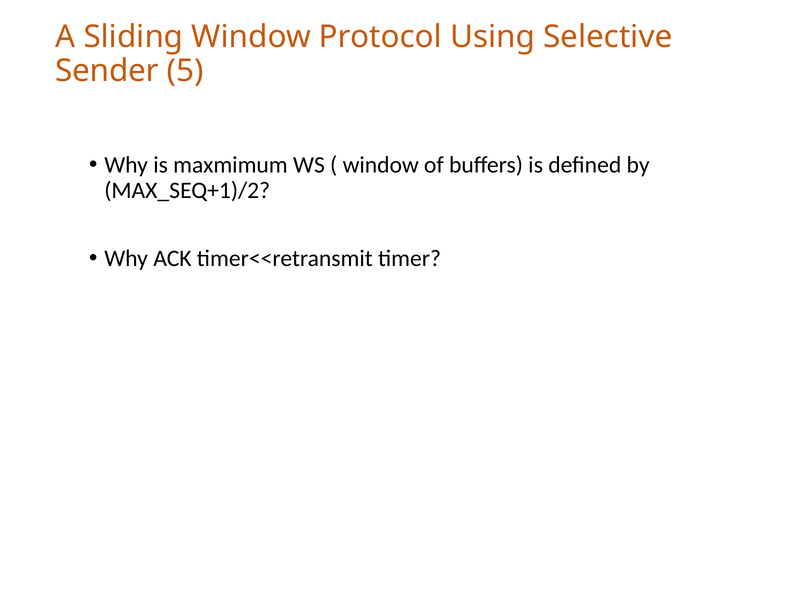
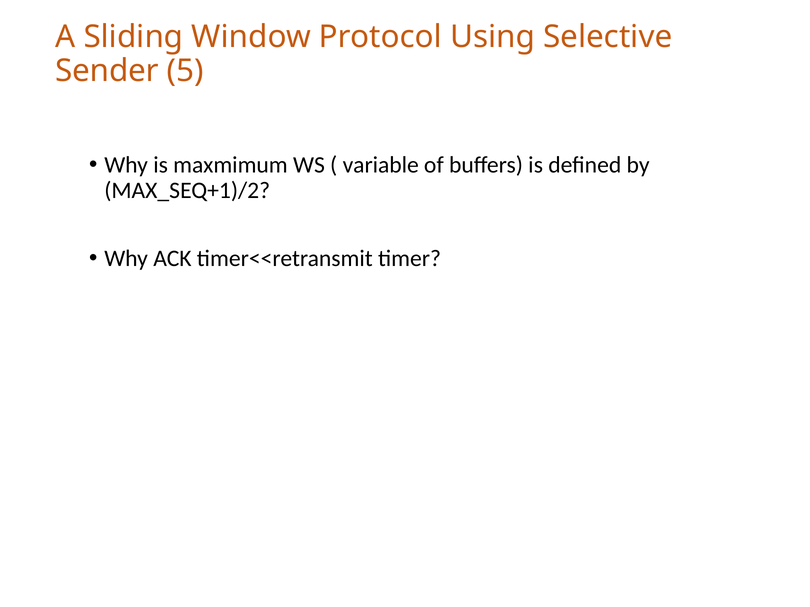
window: window -> variable (381, 165)
